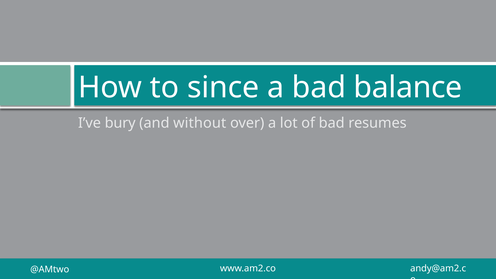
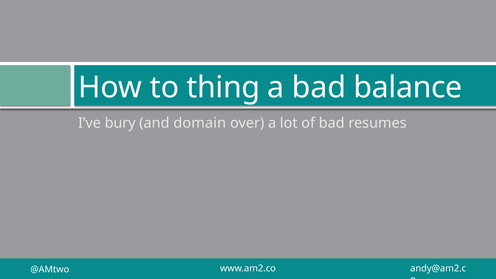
since: since -> thing (223, 88)
without: without -> domain (200, 123)
